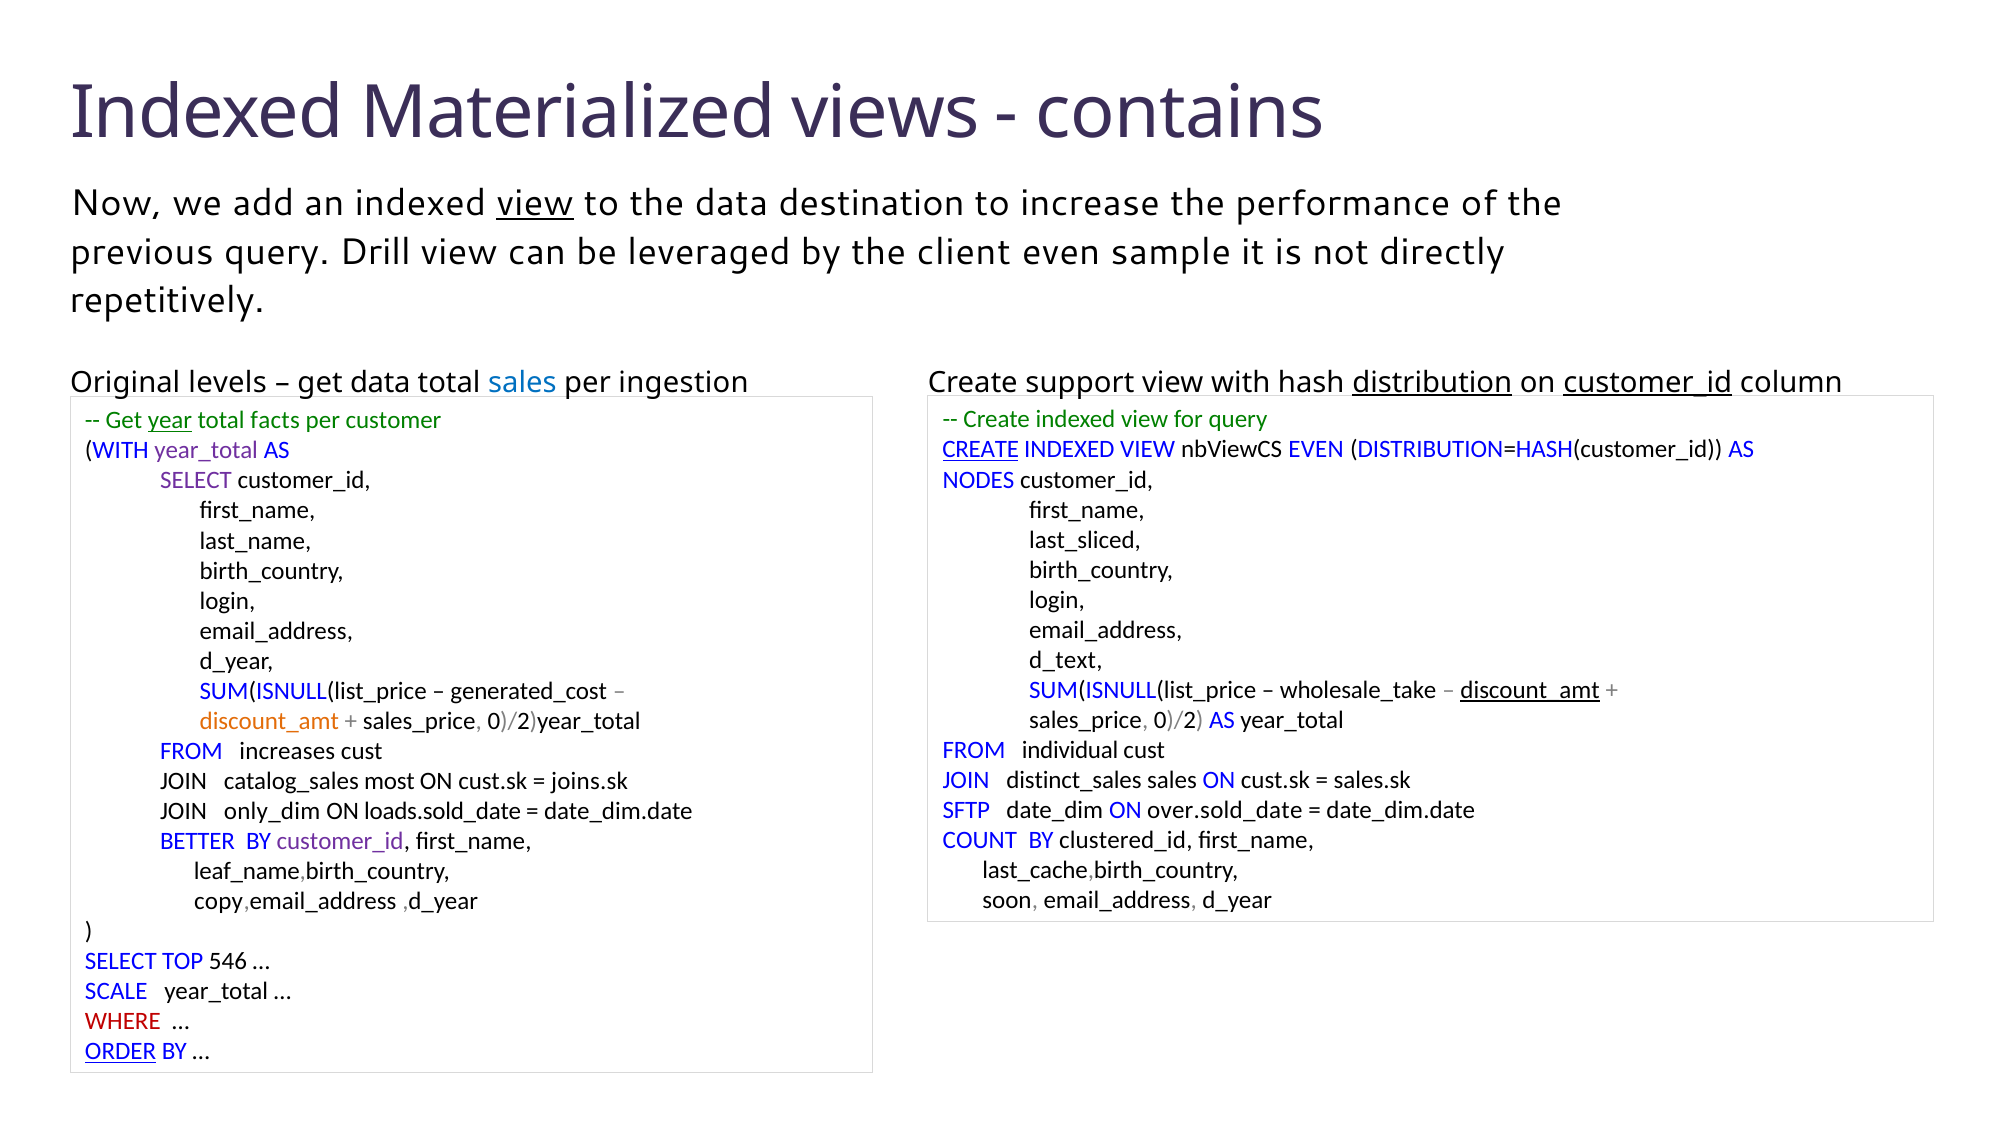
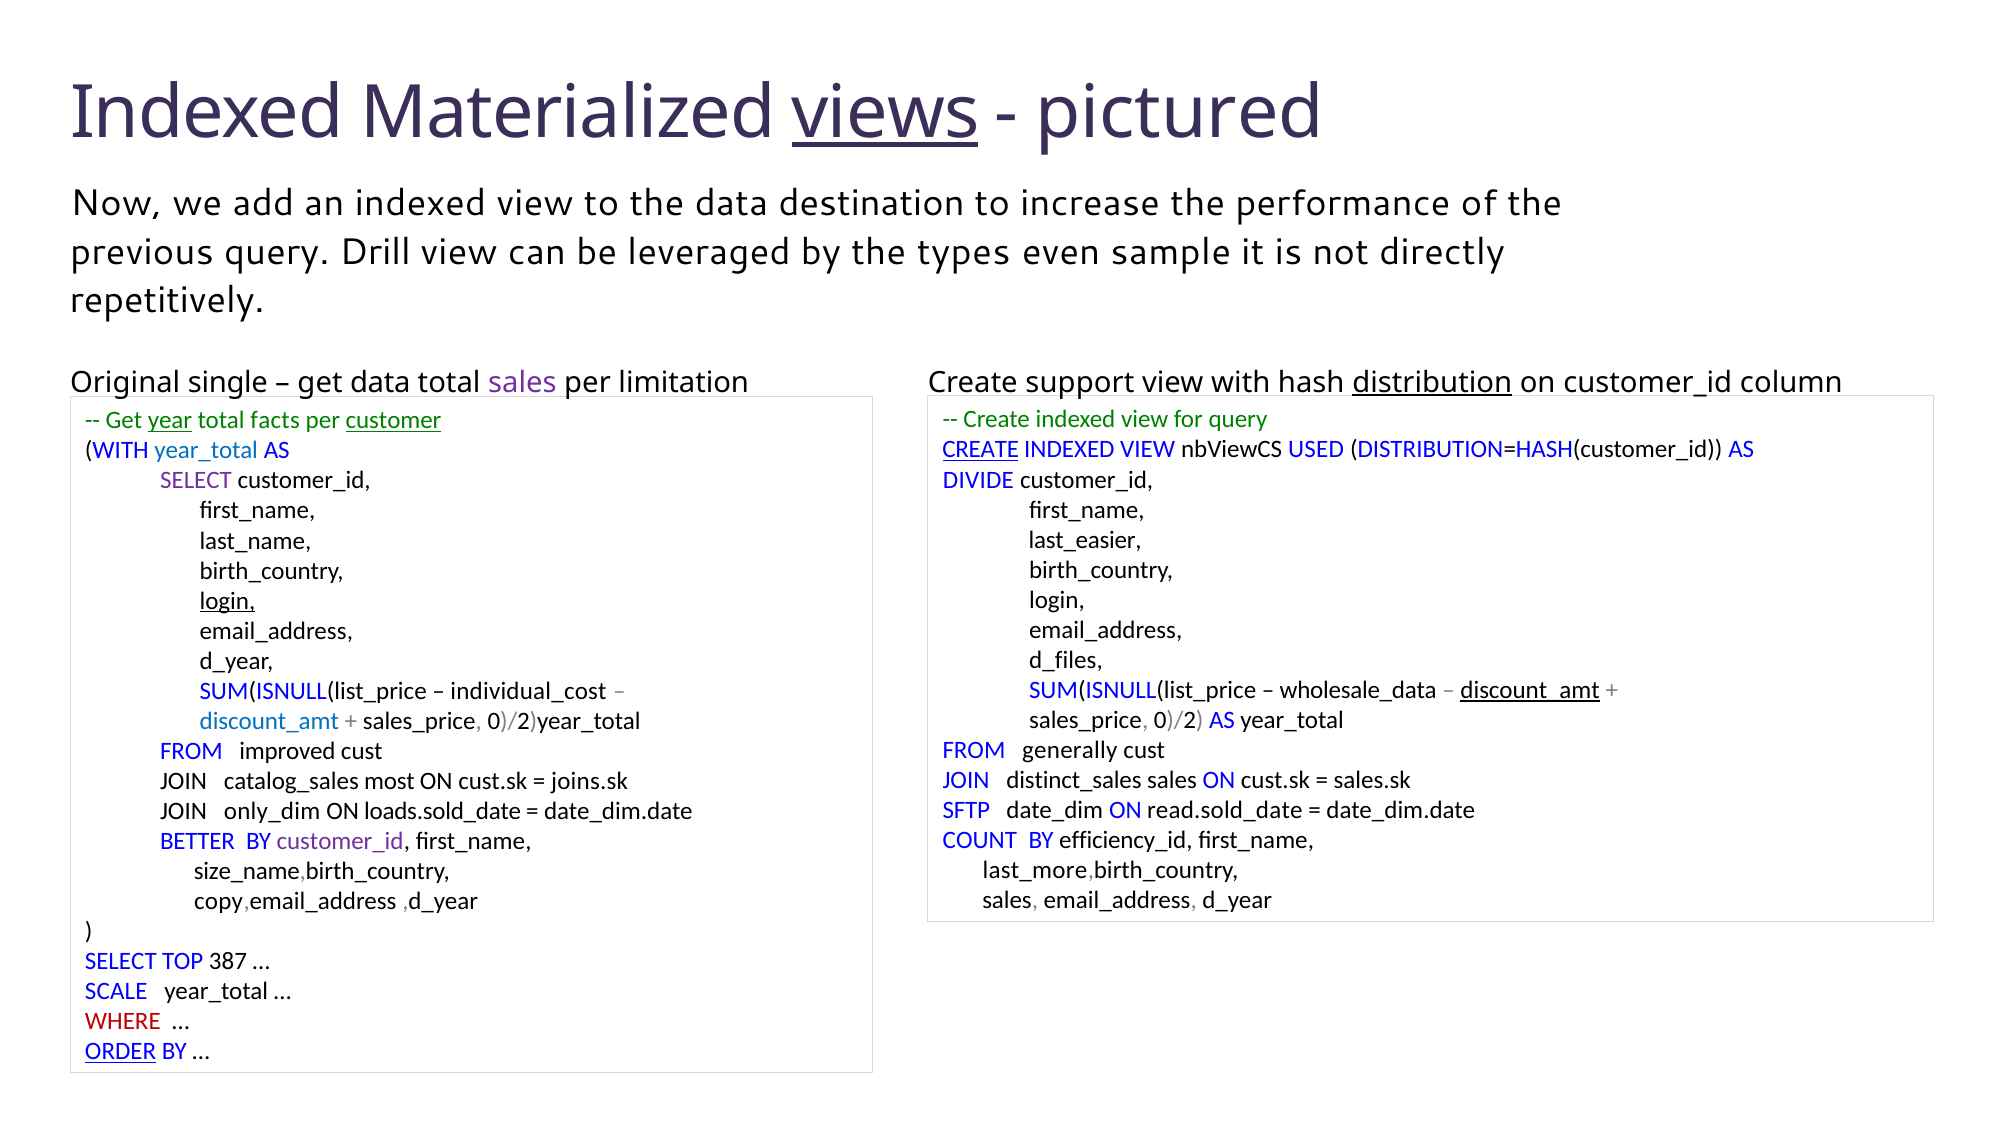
views underline: none -> present (885, 113)
contains: contains -> pictured (1180, 113)
view underline: present -> none (535, 203)
client: client -> types (964, 252)
customer_id underline: present -> none (1648, 383)
levels: levels -> single (228, 383)
sales colour: blue -> purple (522, 383)
ingestion: ingestion -> limitation (684, 383)
customer underline: none -> present (394, 421)
nbViewCS EVEN: EVEN -> USED (1316, 450)
year_total colour: purple -> blue (206, 451)
NODES: NODES -> DIVIDE (978, 480)
last_sliced: last_sliced -> last_easier (1085, 540)
login underline: none -> present (227, 601)
d_text: d_text -> d_files (1066, 660)
wholesale_take: wholesale_take -> wholesale_data (1358, 690)
generated_cost: generated_cost -> individual_cost (528, 691)
discount_amt colour: orange -> blue (269, 721)
individual: individual -> generally (1070, 750)
increases: increases -> improved (287, 751)
over.sold_date: over.sold_date -> read.sold_date (1225, 811)
clustered_id: clustered_id -> efficiency_id (1123, 841)
last_cache: last_cache -> last_more (1035, 871)
leaf_name: leaf_name -> size_name (247, 872)
soon: soon -> sales (1007, 901)
546: 546 -> 387 (228, 962)
